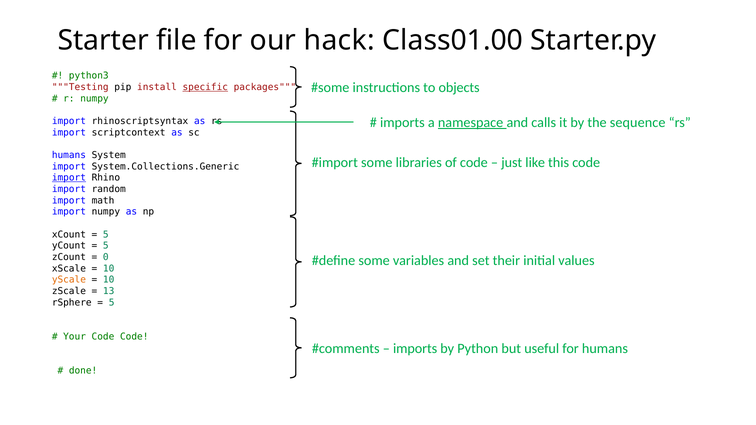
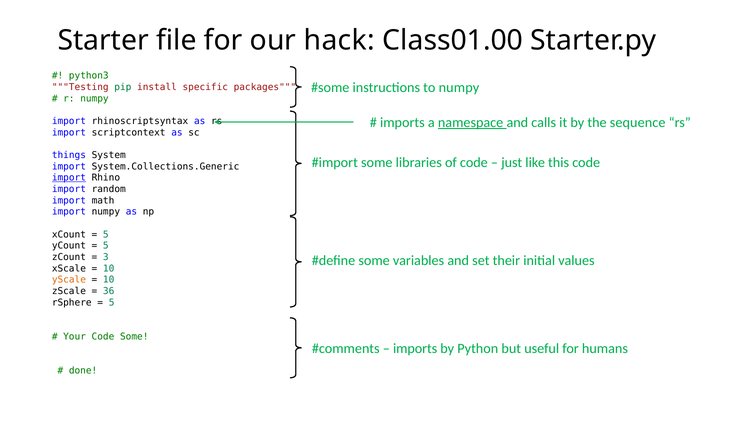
to objects: objects -> numpy (459, 88)
pip colour: black -> green (123, 87)
specific underline: present -> none (205, 87)
humans: humans -> things (69, 155)
0: 0 -> 3 (106, 257)
13: 13 -> 36 (109, 291)
Code Code: Code -> Some (134, 337)
